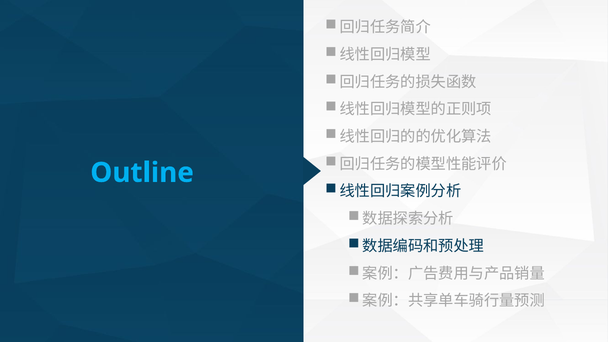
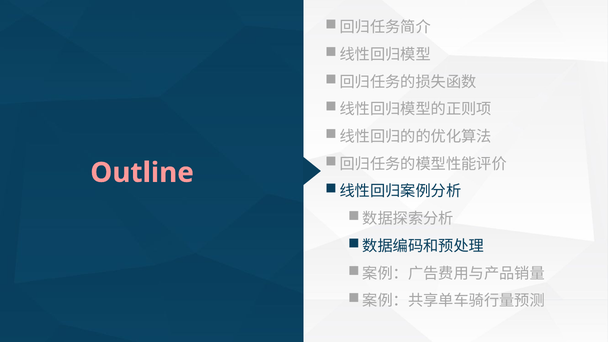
Outline colour: light blue -> pink (142, 173)
